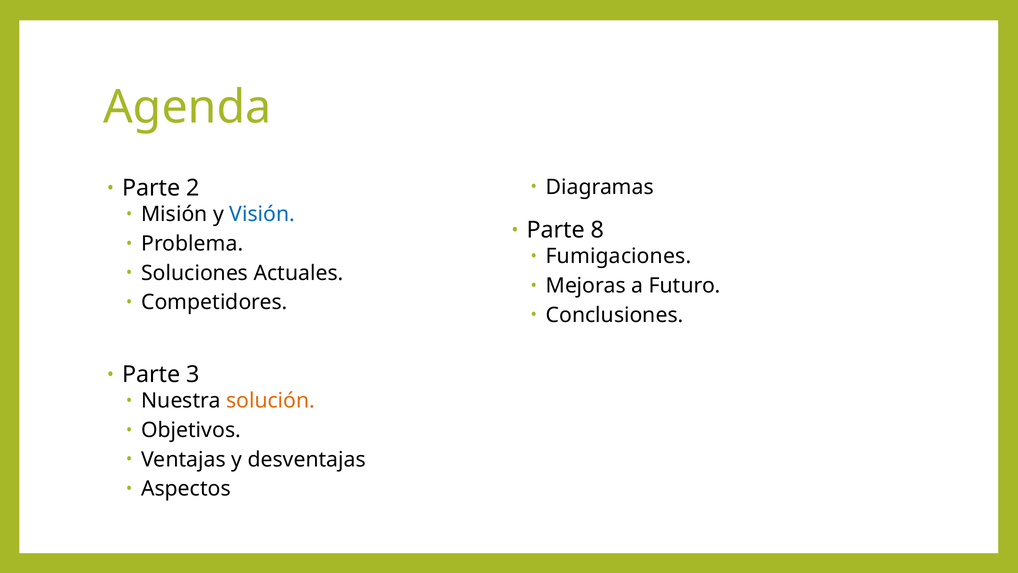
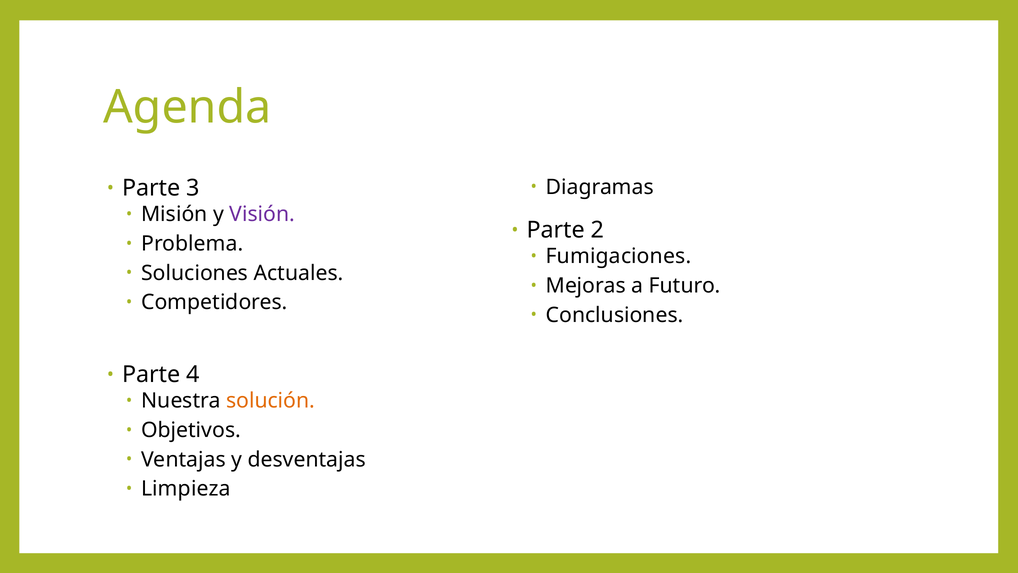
2: 2 -> 3 (193, 188)
Visión colour: blue -> purple (262, 214)
8: 8 -> 2 (598, 230)
3: 3 -> 4 (193, 374)
Aspectos: Aspectos -> Limpieza (186, 489)
